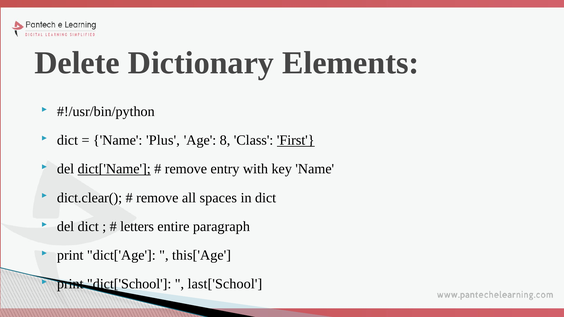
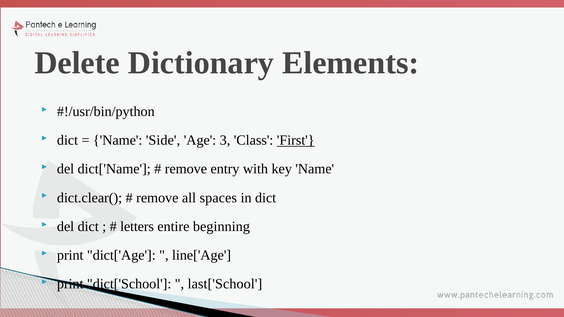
Plus: Plus -> Side (163, 140)
8: 8 -> 3 (225, 140)
dict['Name underline: present -> none (114, 169)
paragraph: paragraph -> beginning (221, 227)
this['Age: this['Age -> line['Age (202, 255)
